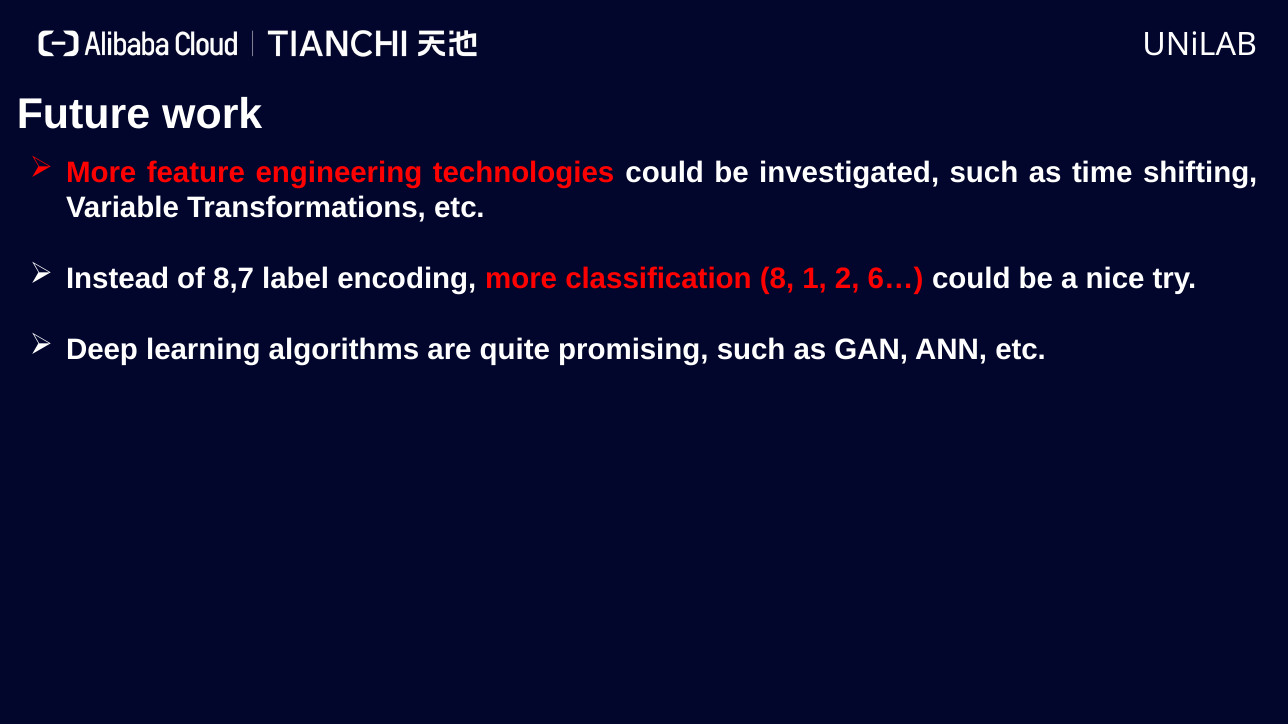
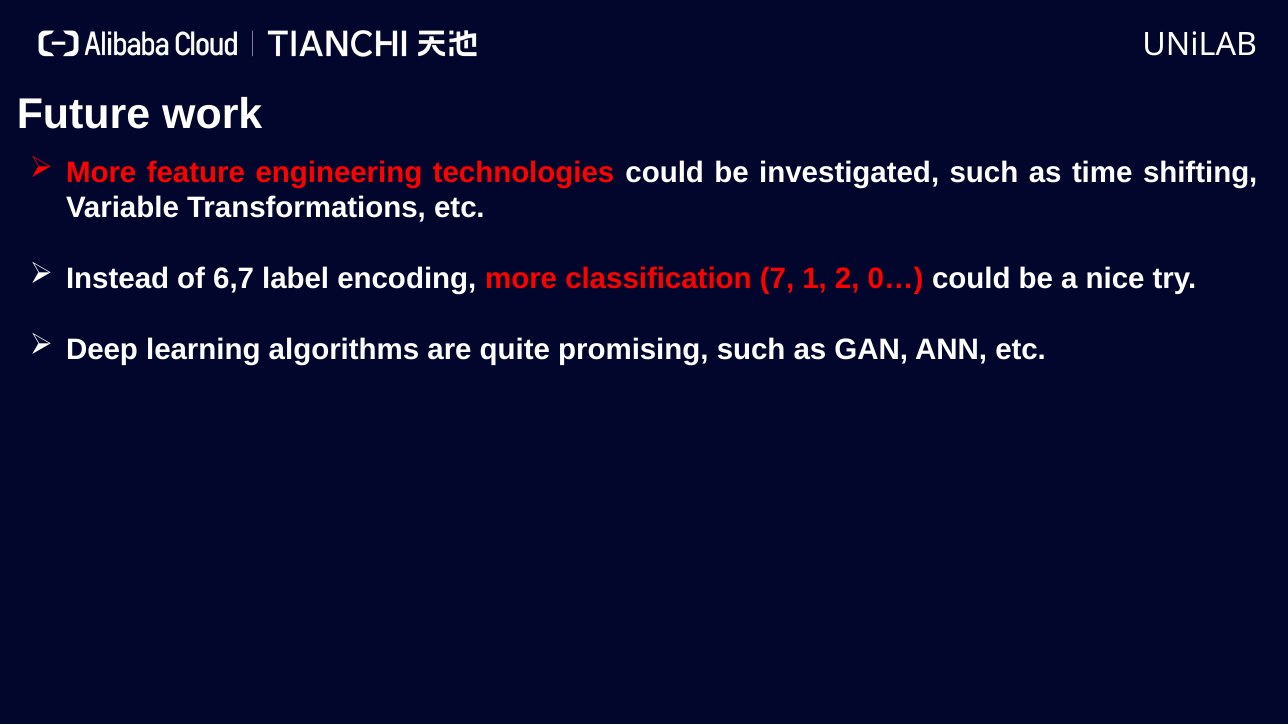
8,7: 8,7 -> 6,7 (234, 278)
8: 8 -> 7 (777, 278)
6…: 6… -> 0… (895, 278)
